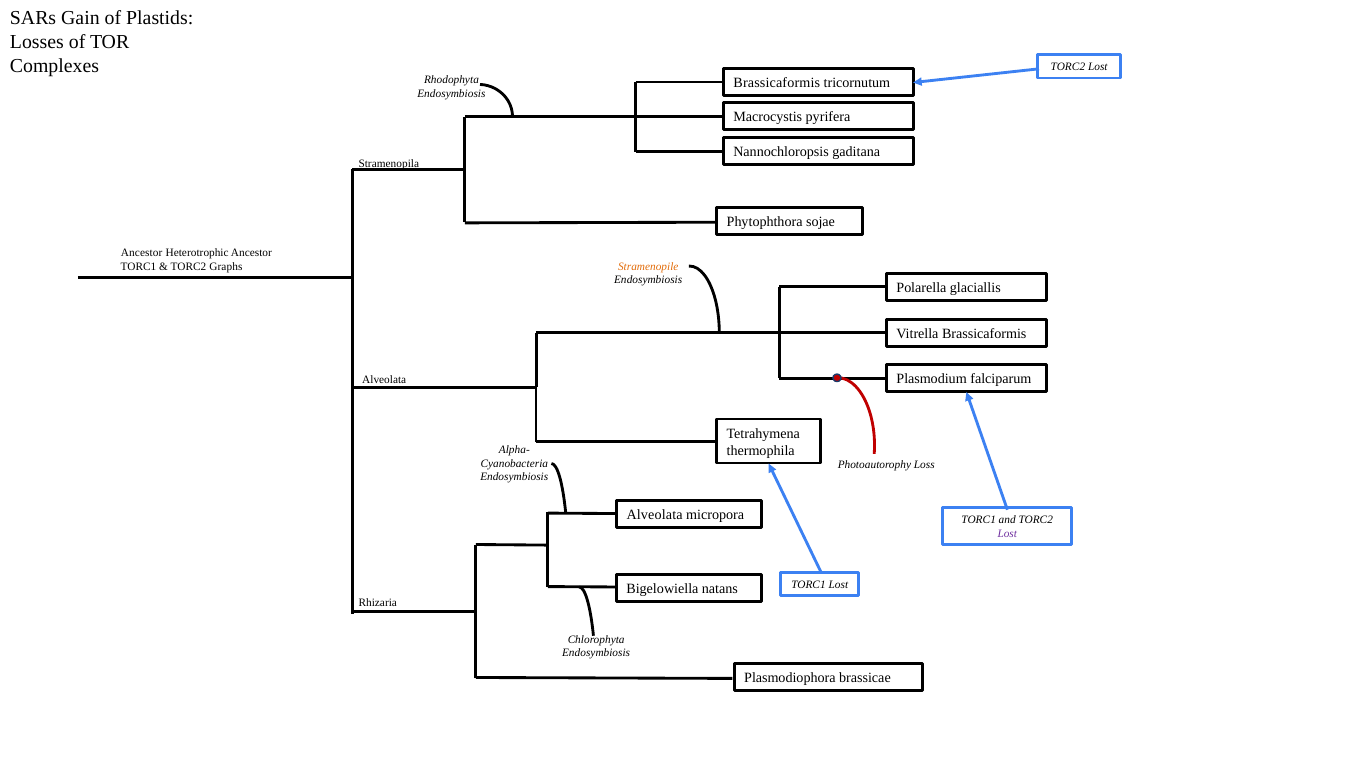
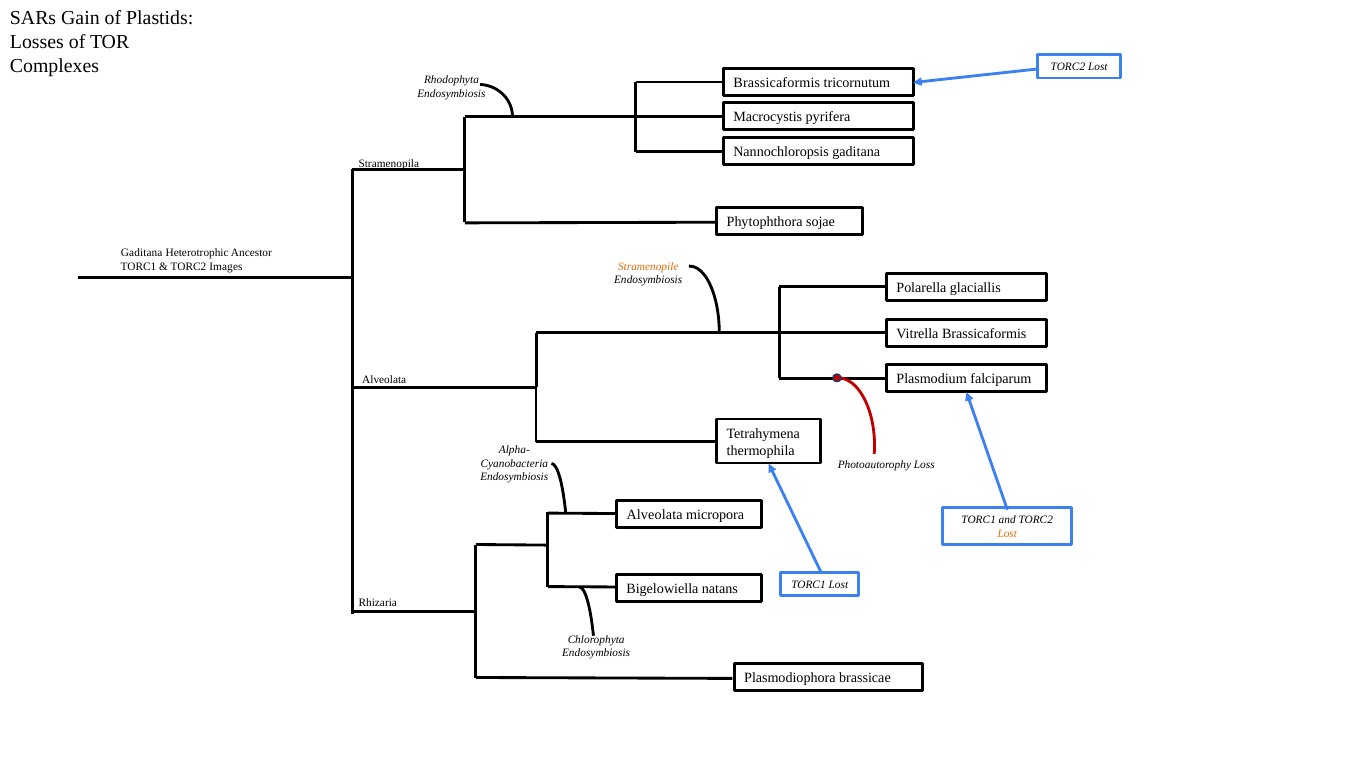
Ancestor: Ancestor -> Gaditana (142, 253)
Graphs: Graphs -> Images (226, 266)
Lost colour: purple -> orange (1007, 534)
